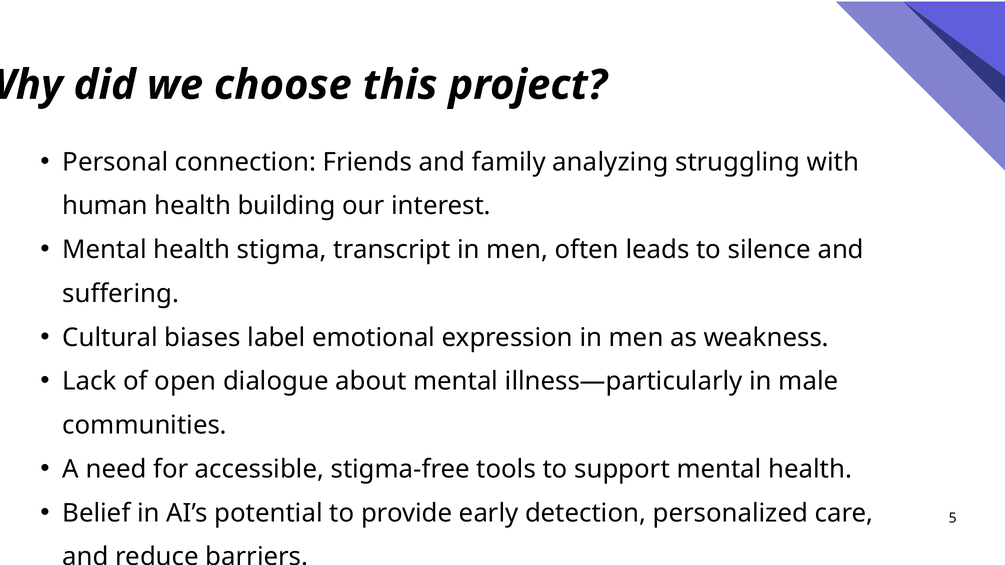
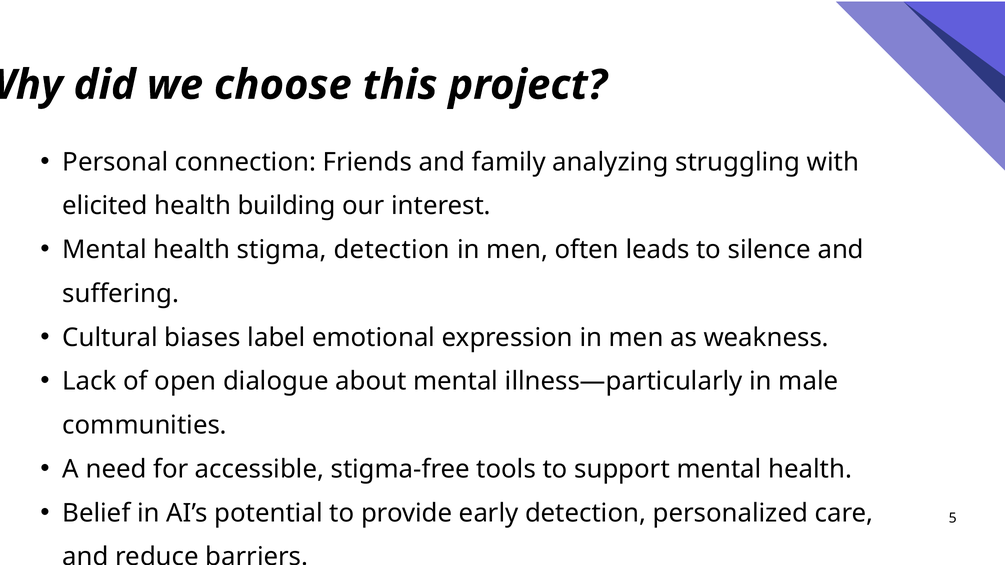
human: human -> elicited (105, 206)
stigma transcript: transcript -> detection (392, 250)
